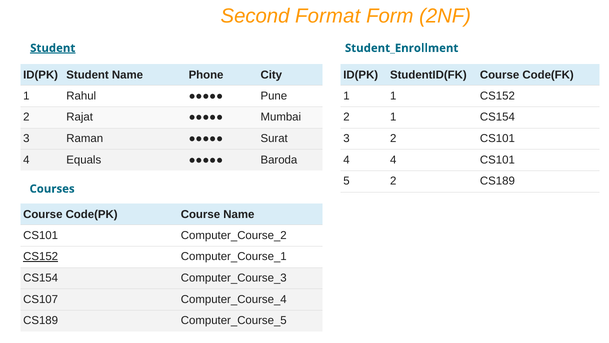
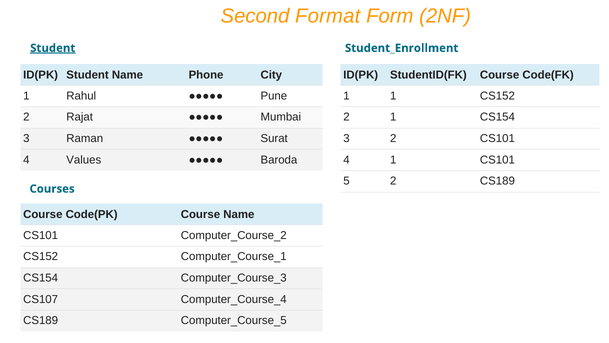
Equals: Equals -> Values (84, 160)
4 4: 4 -> 1 (393, 160)
CS152 underline: present -> none (41, 256)
